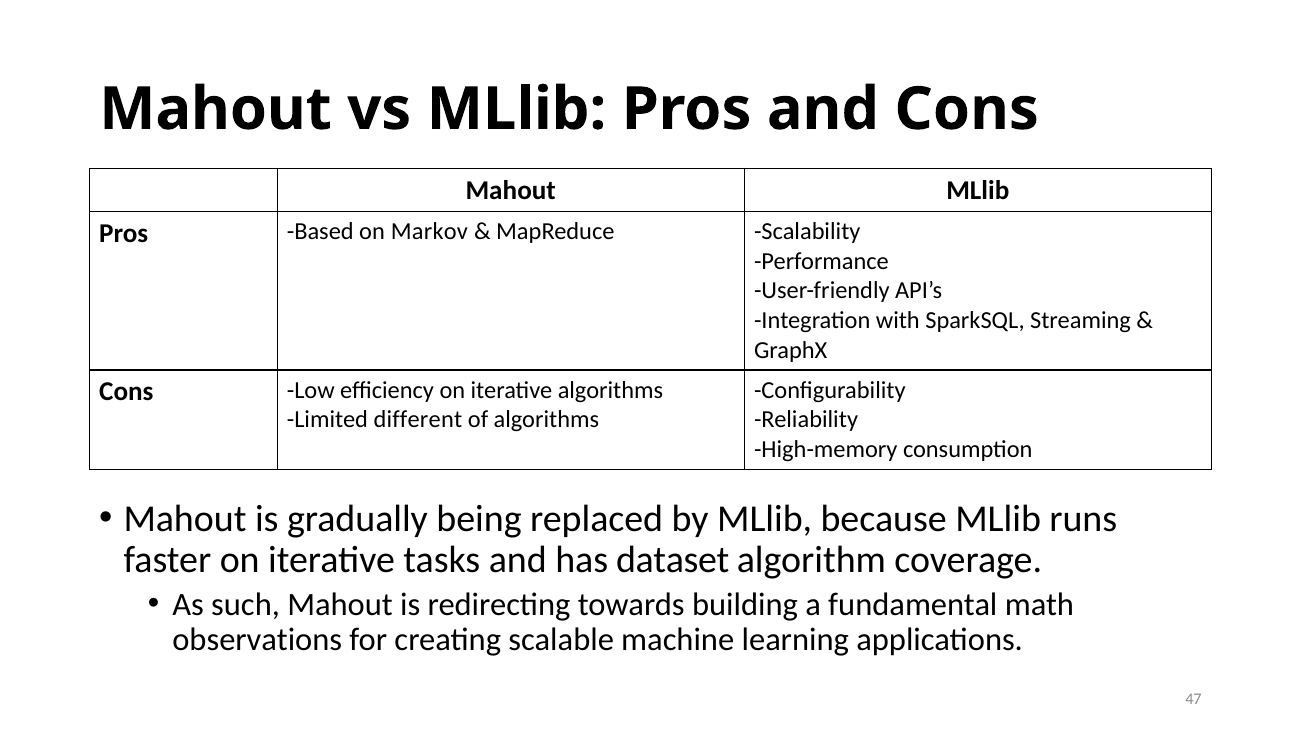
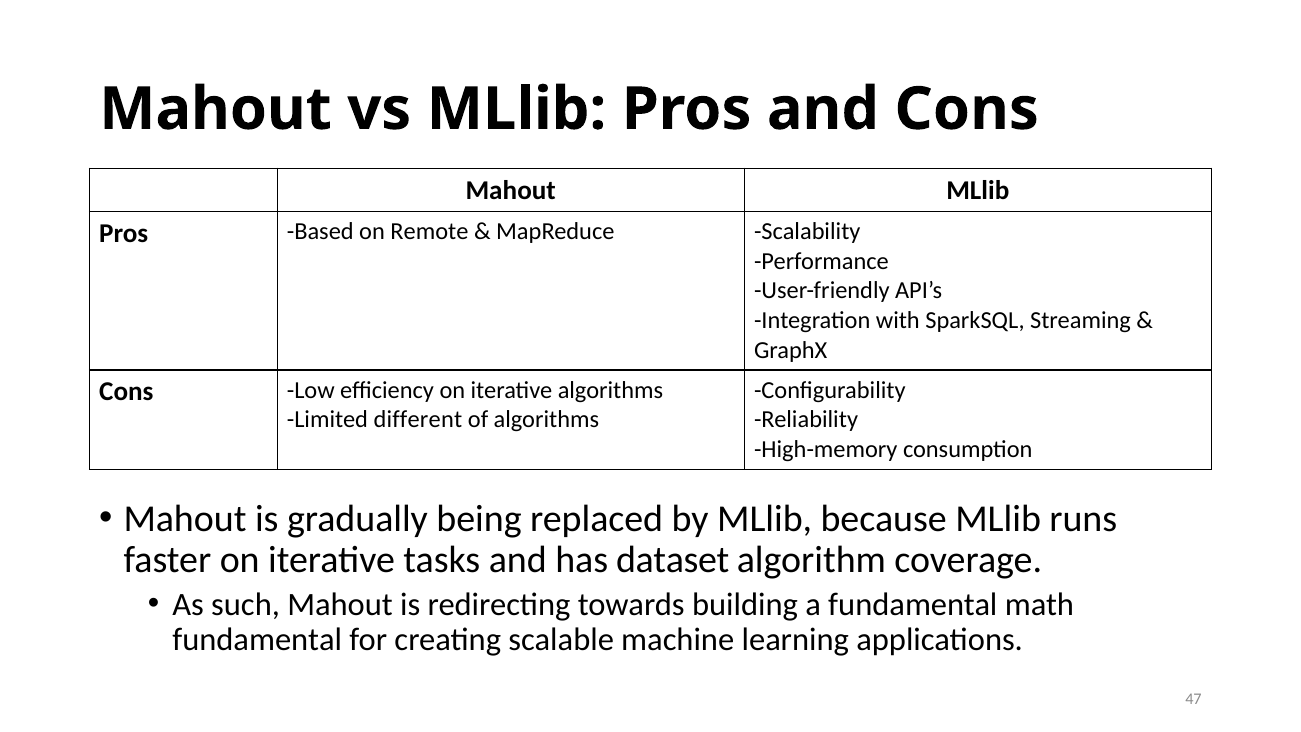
Markov: Markov -> Remote (429, 231)
observations: observations -> fundamental (257, 639)
